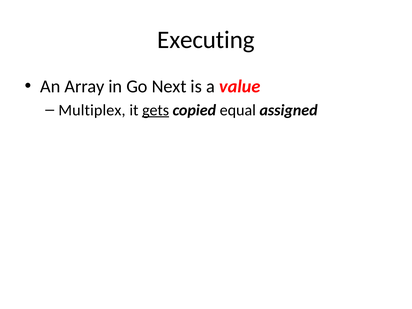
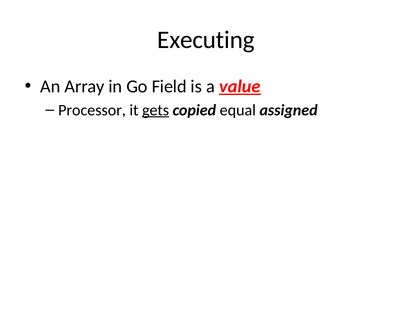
Next: Next -> Field (169, 86)
value underline: none -> present (240, 86)
Multiplex: Multiplex -> Processor (92, 110)
